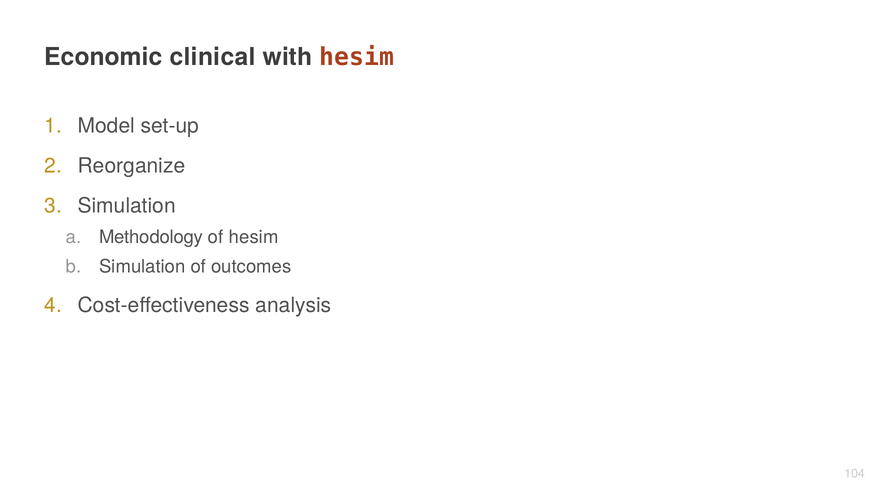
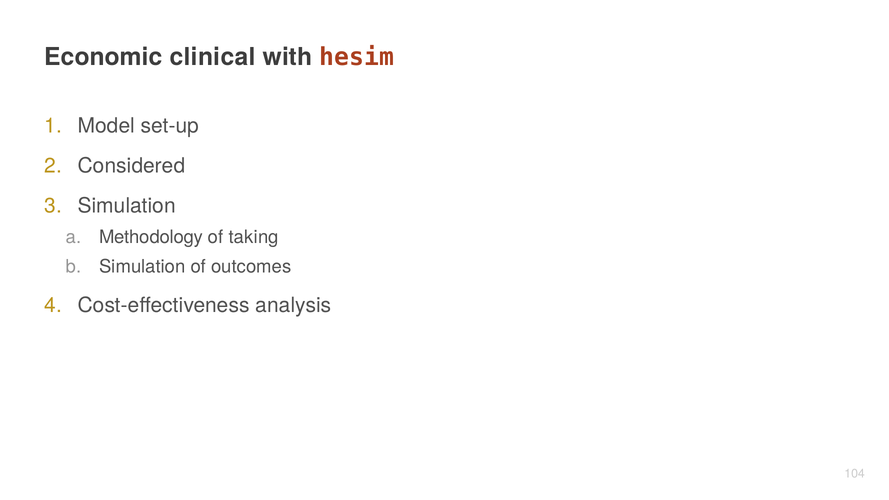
Reorganize: Reorganize -> Considered (132, 166)
of hesim: hesim -> taking (254, 237)
